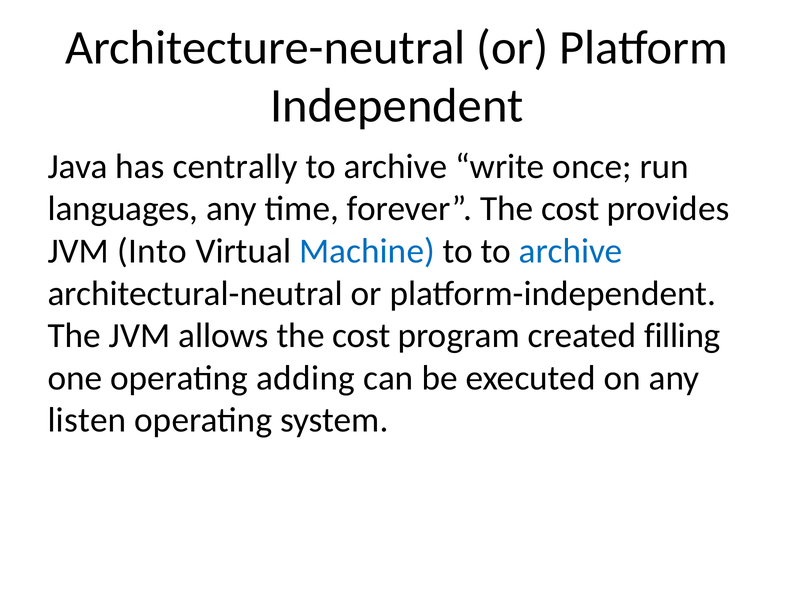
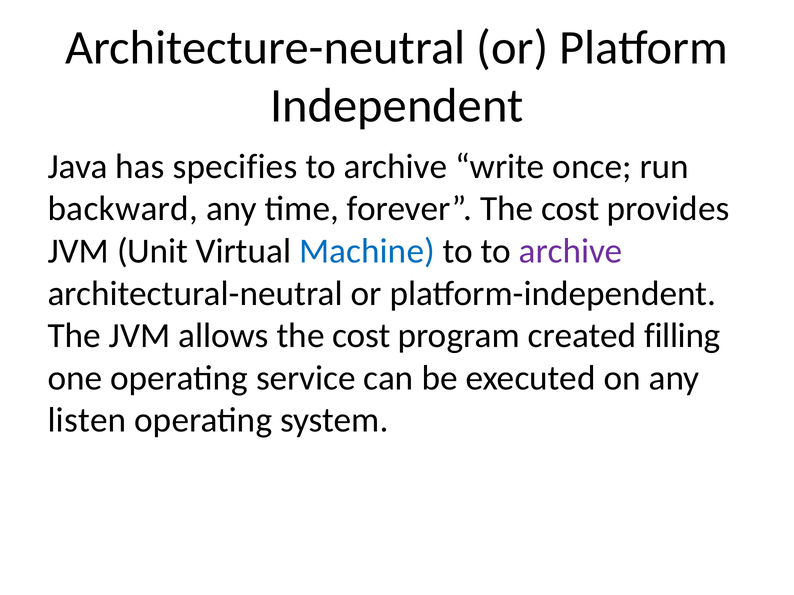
centrally: centrally -> specifies (235, 167)
languages: languages -> backward (123, 209)
Into: Into -> Unit (152, 251)
archive colour: blue -> purple (571, 251)
adding: adding -> service (306, 378)
